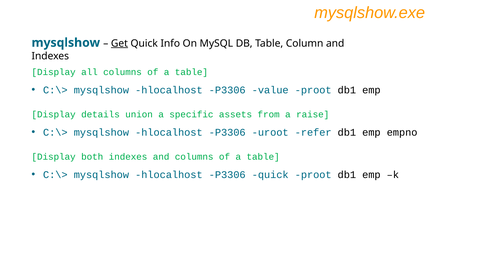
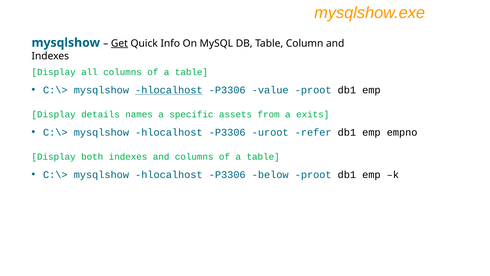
hlocalhost underline: none -> present (169, 90)
union: union -> names (139, 114)
raise: raise -> exits (313, 114)
P3306 quick: quick -> below (270, 174)
